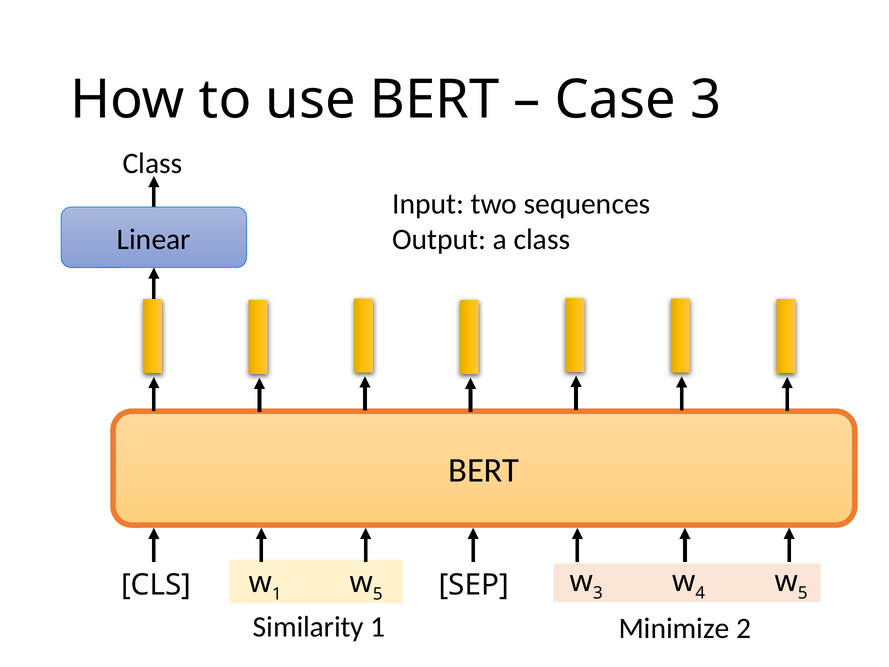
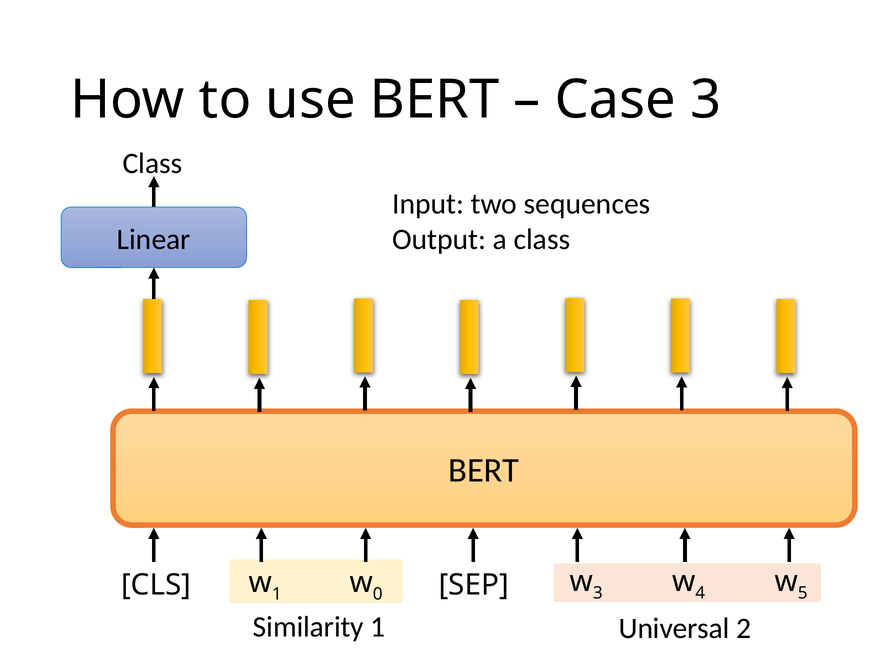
5: 5 -> 0 (378, 594)
Minimize: Minimize -> Universal (674, 628)
